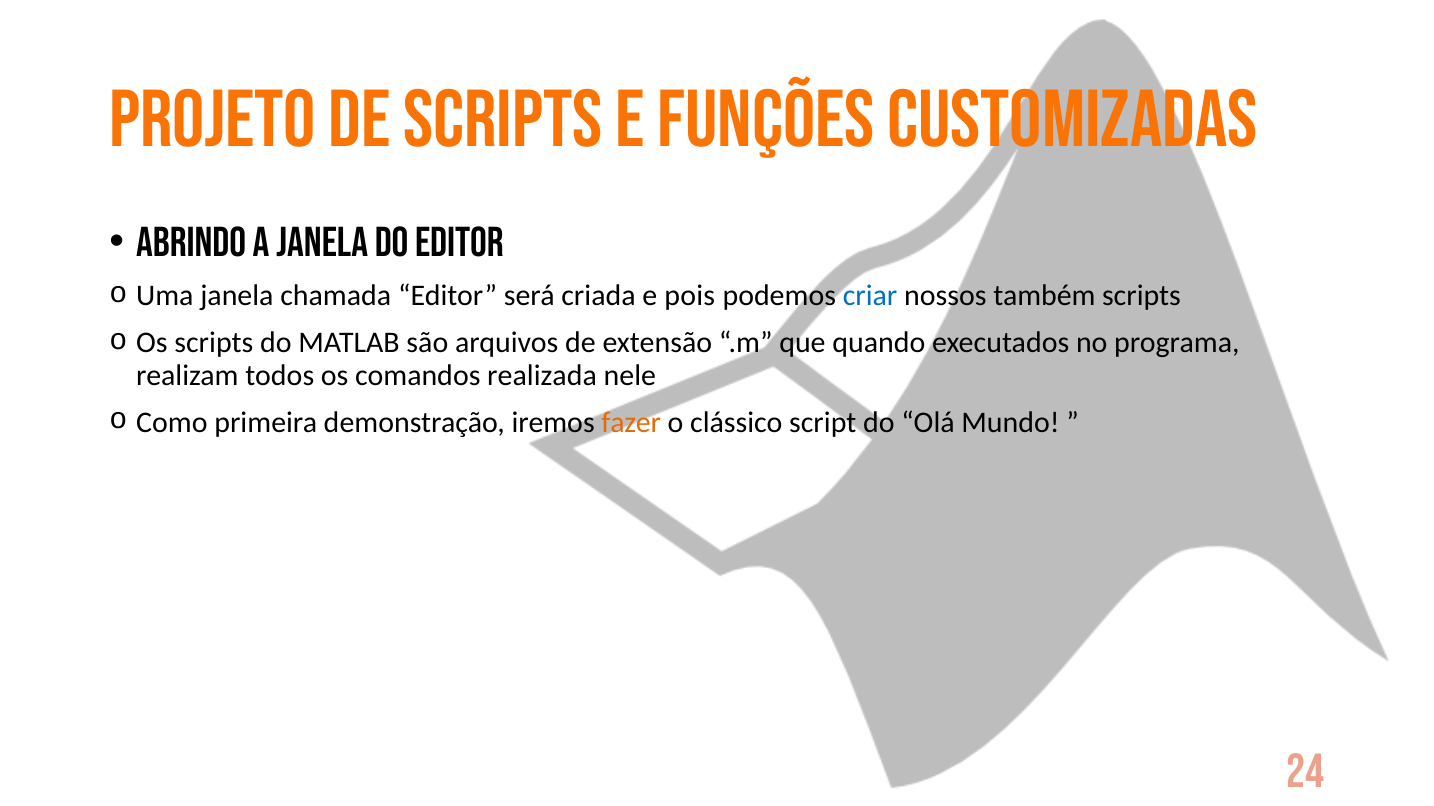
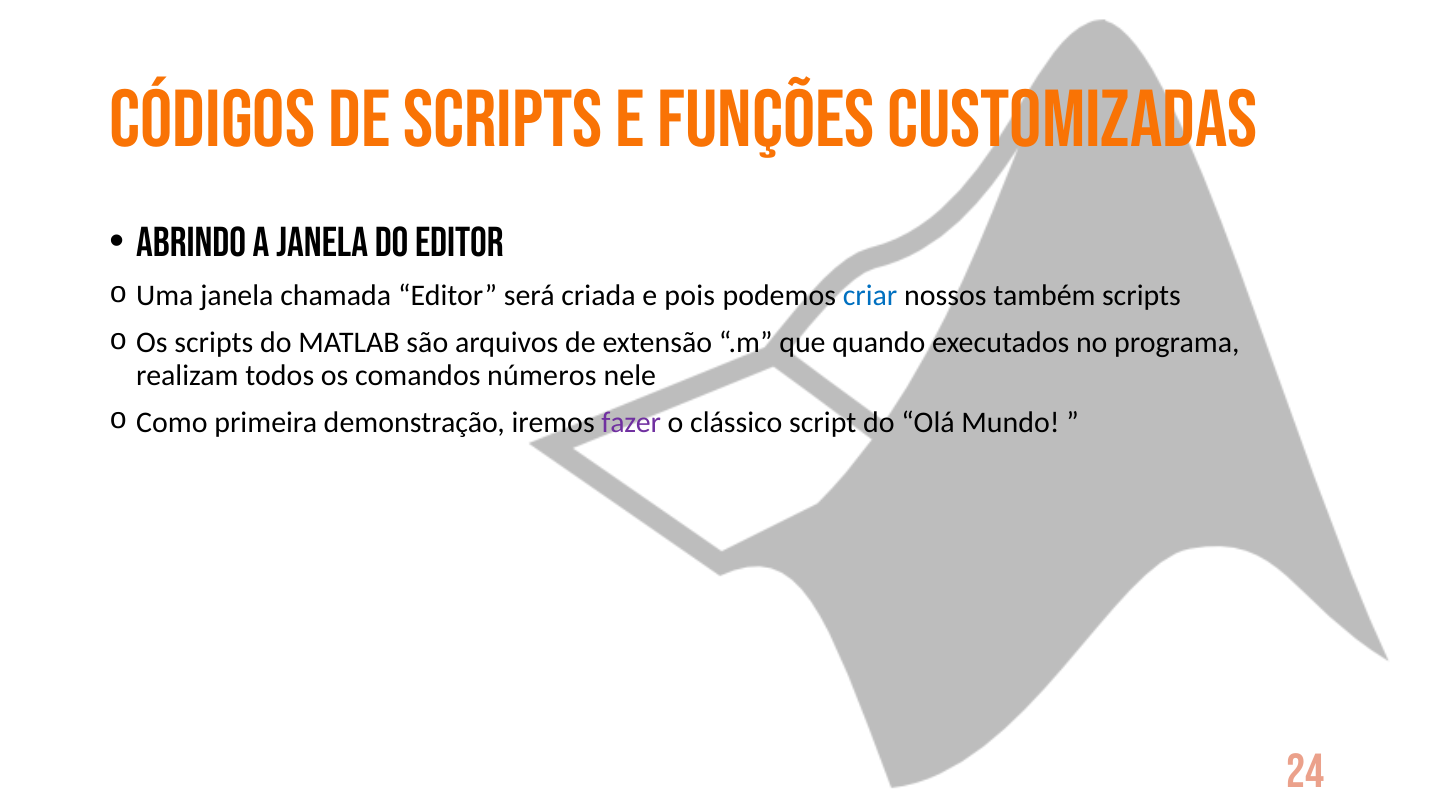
Projeto: Projeto -> Códigos (212, 120)
realizada: realizada -> números (542, 376)
fazer colour: orange -> purple (631, 423)
